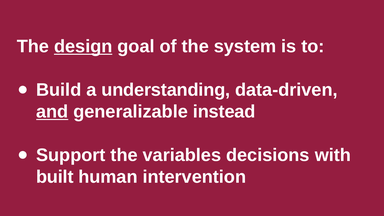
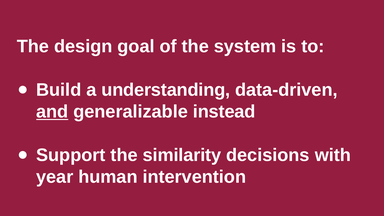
design underline: present -> none (83, 46)
variables: variables -> similarity (182, 155)
built: built -> year (55, 177)
